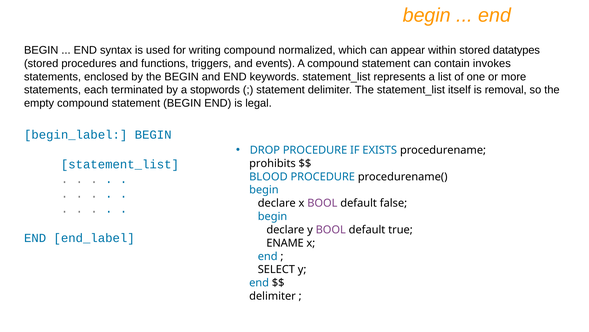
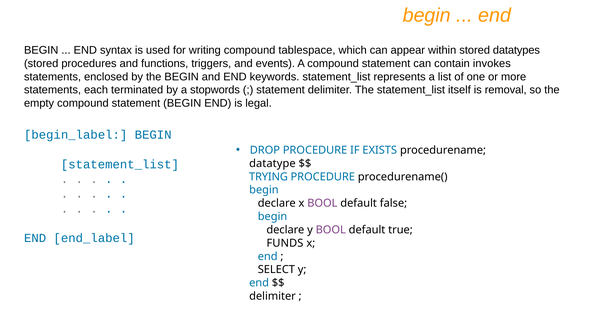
normalized: normalized -> tablespace (307, 50)
prohibits: prohibits -> datatype (272, 163)
BLOOD: BLOOD -> TRYING (269, 176)
ENAME: ENAME -> FUNDS (285, 243)
